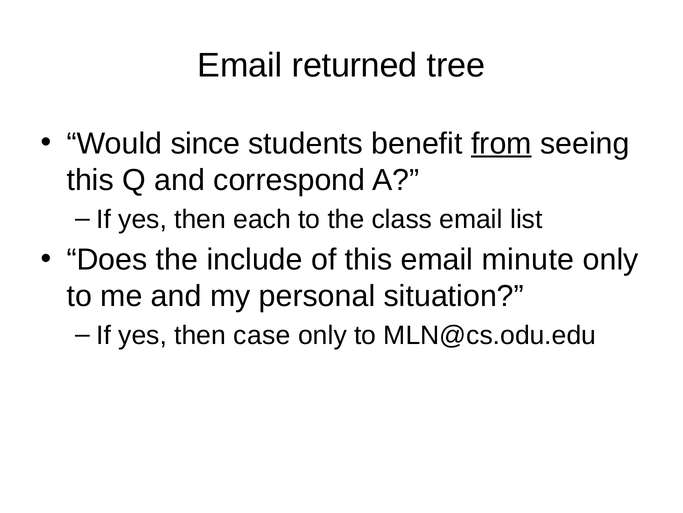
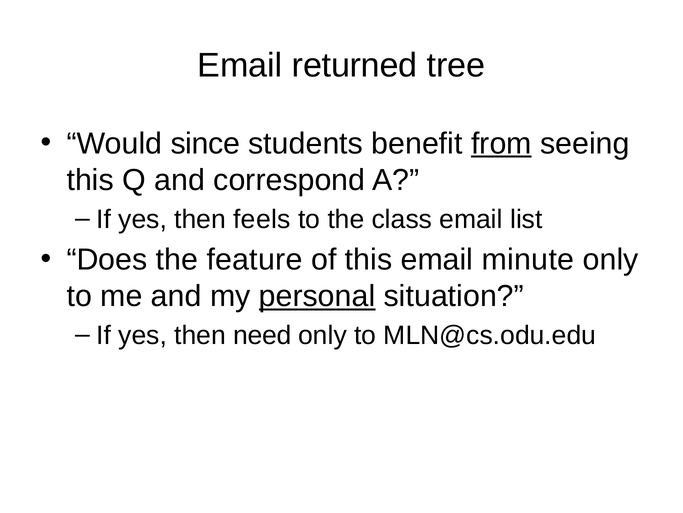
each: each -> feels (262, 219)
include: include -> feature (254, 259)
personal underline: none -> present (317, 296)
case: case -> need (262, 335)
